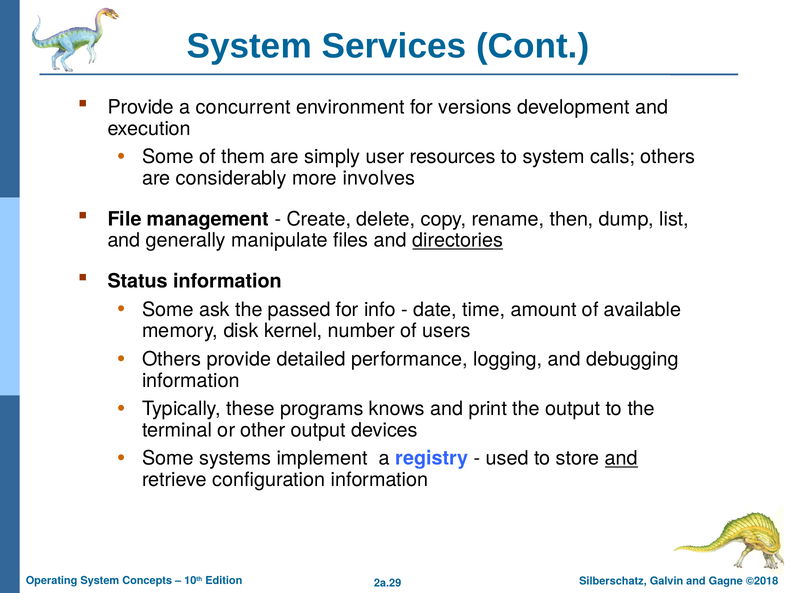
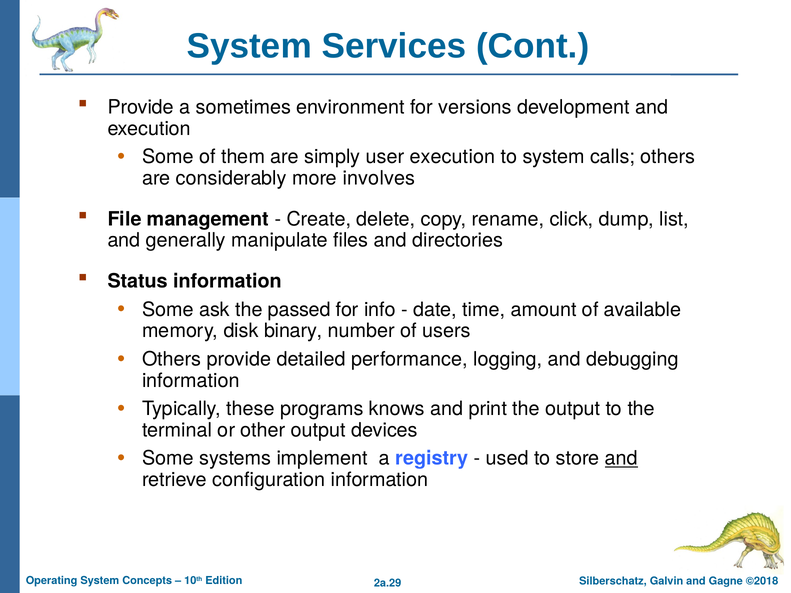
concurrent: concurrent -> sometimes (243, 107)
user resources: resources -> execution (452, 157)
then: then -> click (572, 219)
directories underline: present -> none (458, 241)
kernel: kernel -> binary (293, 331)
